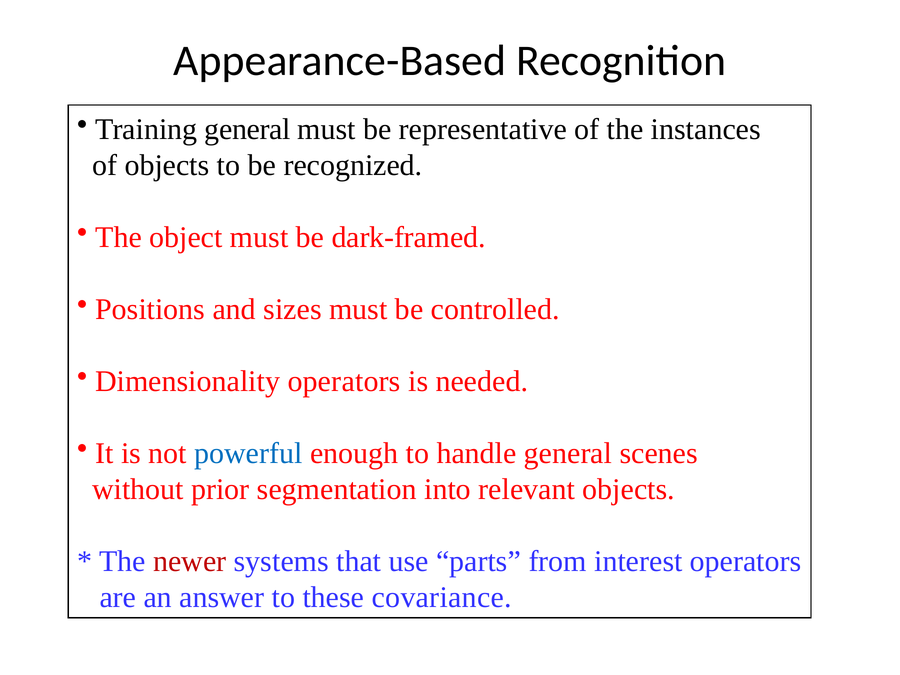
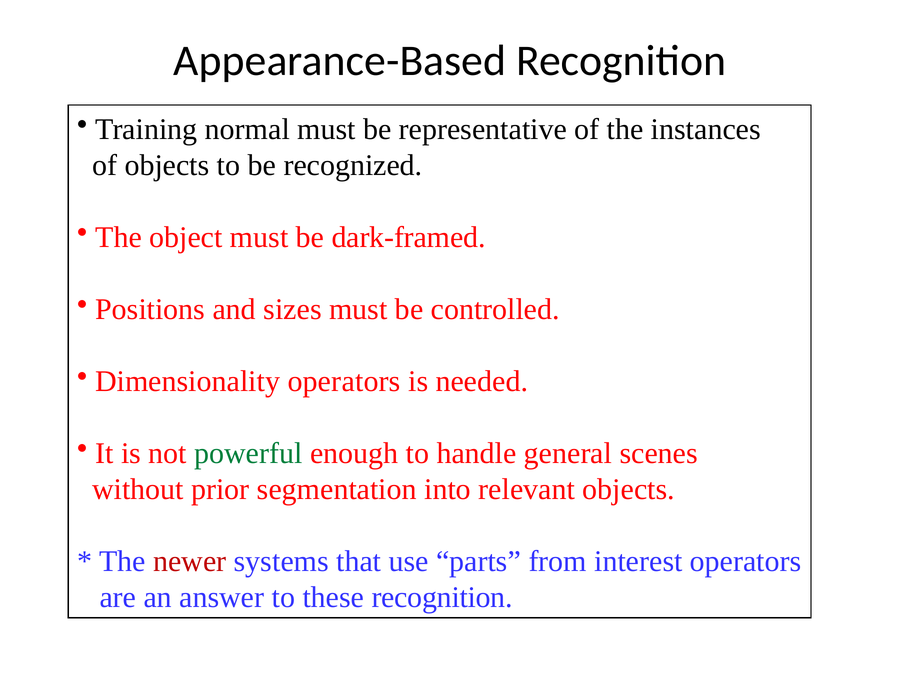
Training general: general -> normal (247, 129)
powerful colour: blue -> green (248, 453)
these covariance: covariance -> recognition (442, 597)
